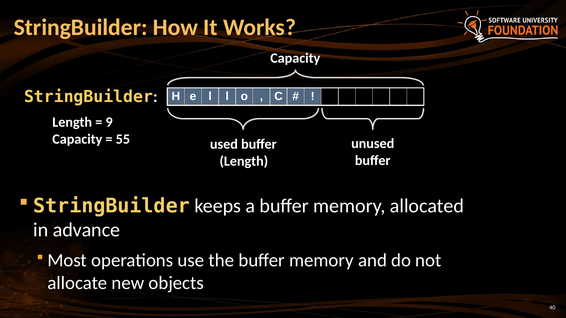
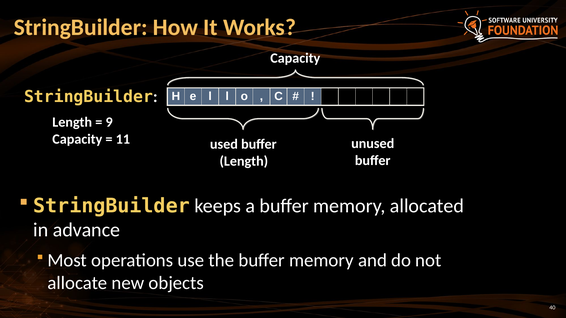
55: 55 -> 11 (123, 139)
